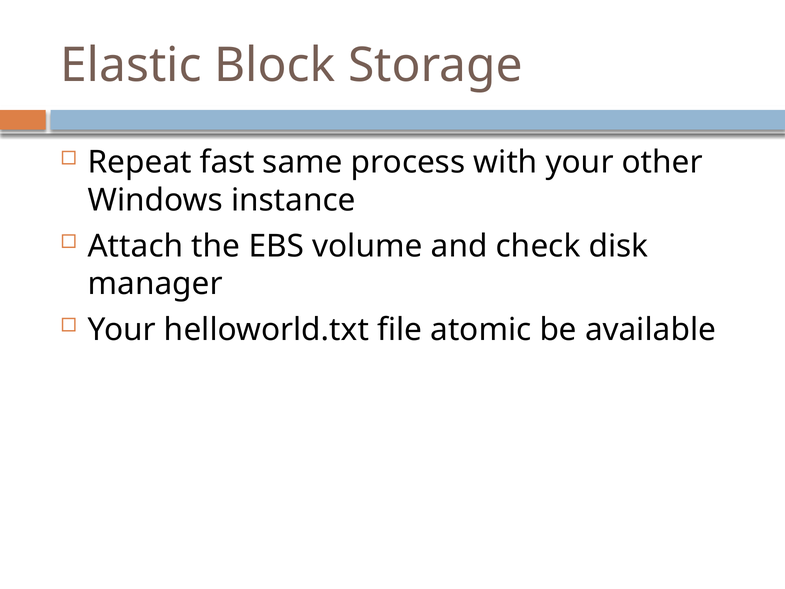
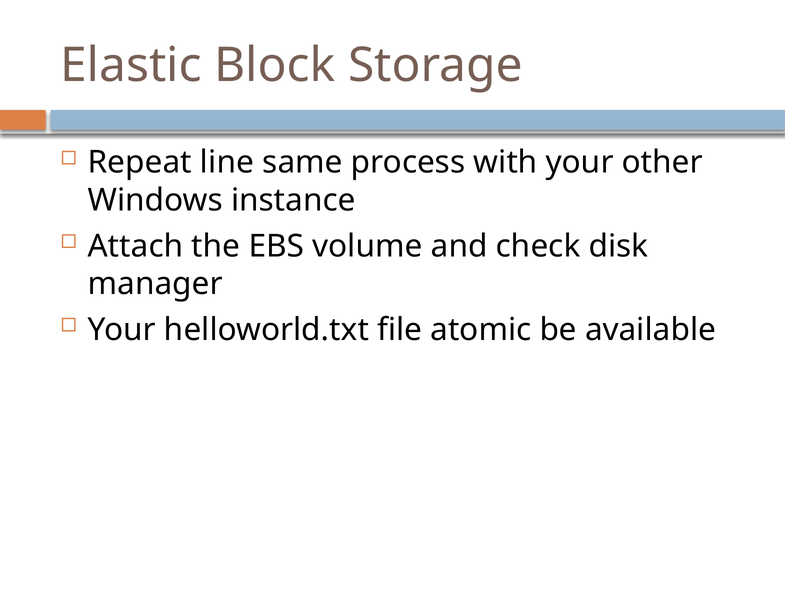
fast: fast -> line (227, 162)
